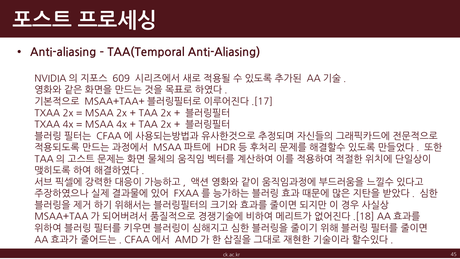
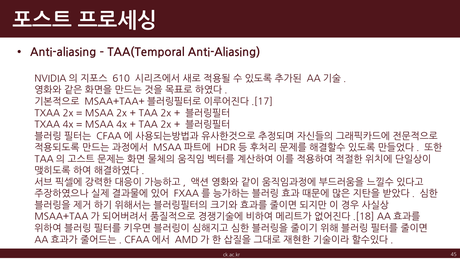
609: 609 -> 610 (121, 79)
